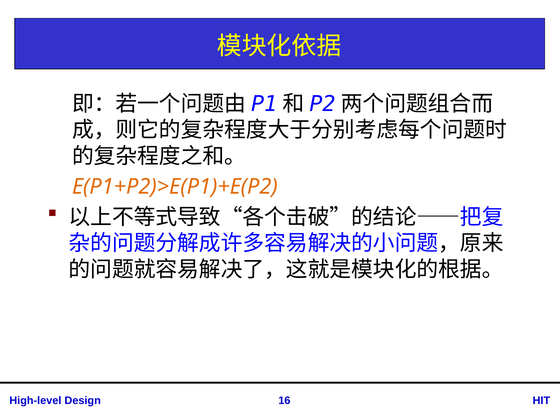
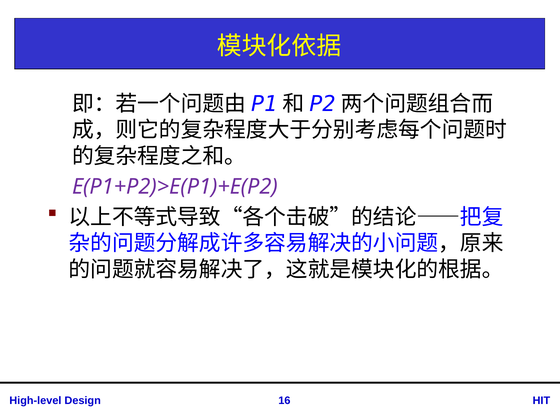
E(P1+P2)>E(P1)+E(P2 colour: orange -> purple (175, 187)
